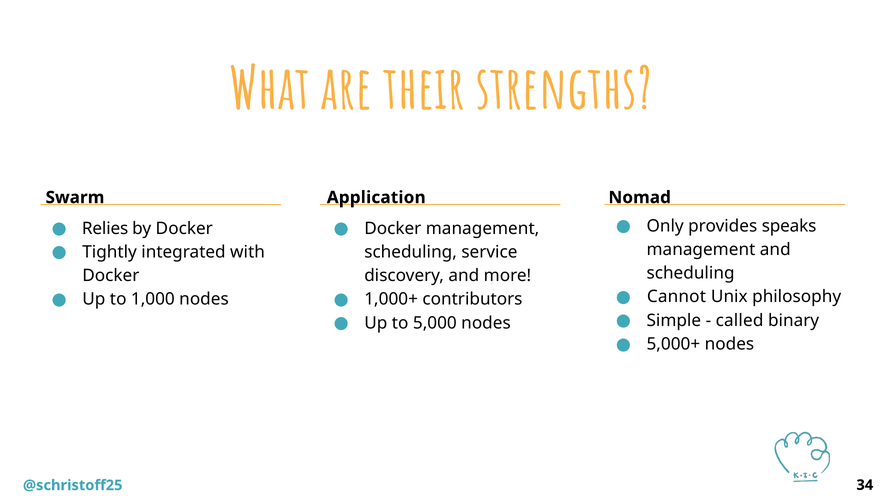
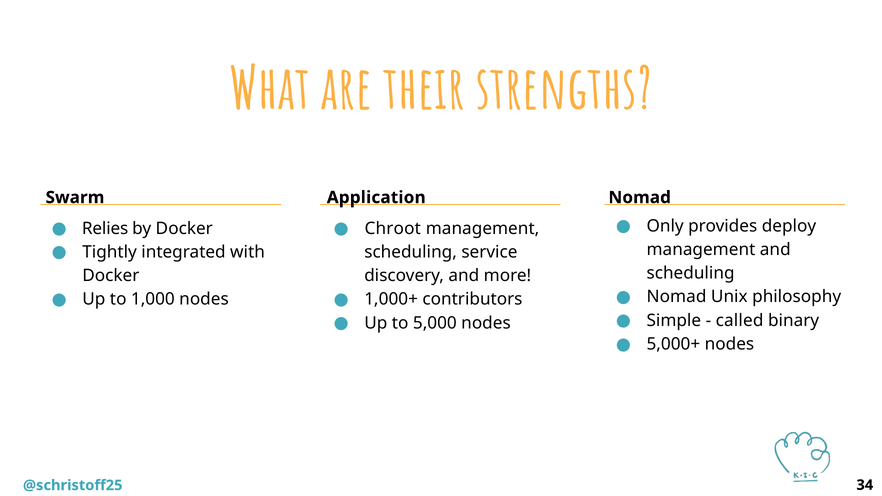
speaks: speaks -> deploy (789, 226)
Docker: Docker -> Chroot (393, 228)
Cannot: Cannot -> Nomad (676, 297)
